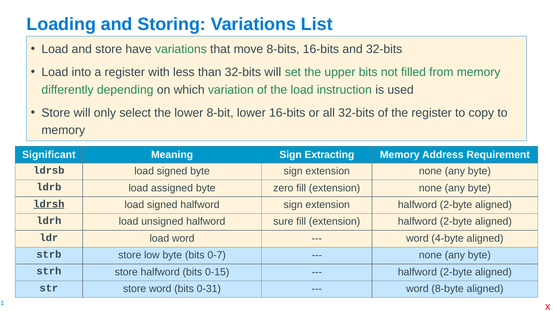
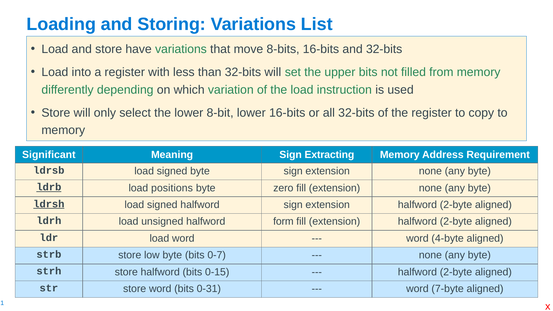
ldrb underline: none -> present (49, 187)
assigned: assigned -> positions (172, 188)
sure: sure -> form (283, 222)
8-byte: 8-byte -> 7-byte (448, 289)
